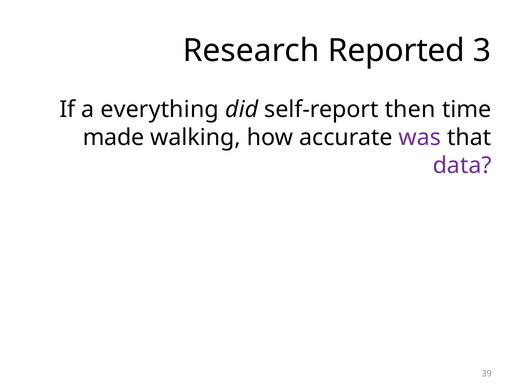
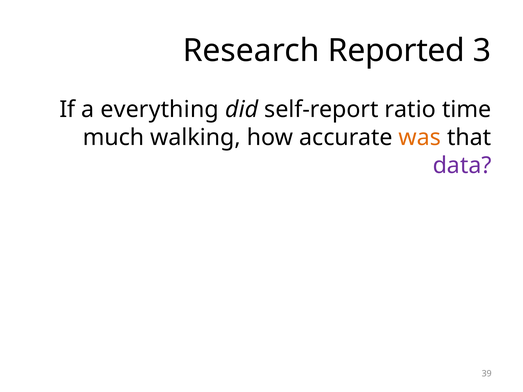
then: then -> ratio (410, 110)
made: made -> much (113, 138)
was colour: purple -> orange (420, 138)
